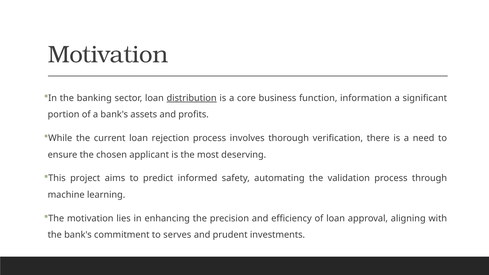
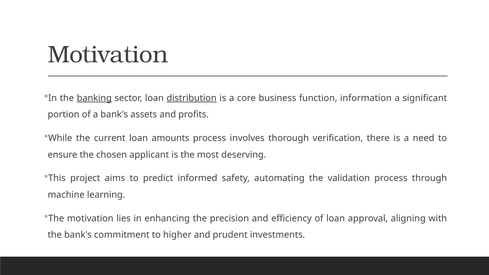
banking underline: none -> present (94, 98)
rejection: rejection -> amounts (170, 138)
serves: serves -> higher (177, 235)
